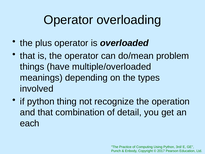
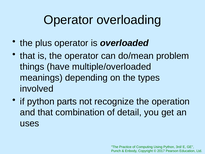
thing: thing -> parts (67, 101)
each: each -> uses (30, 123)
